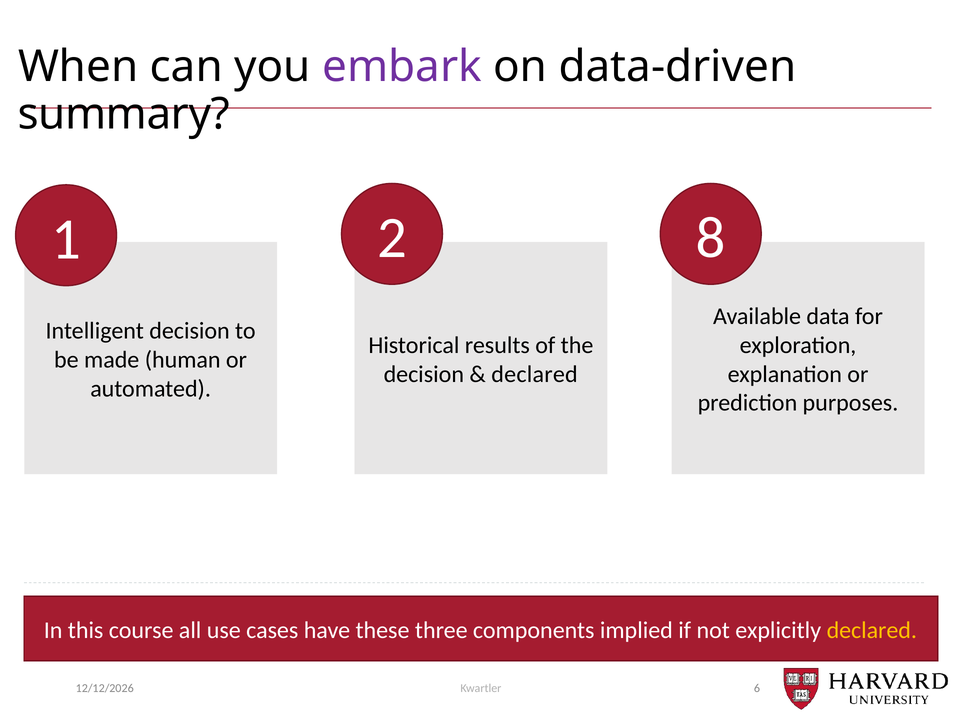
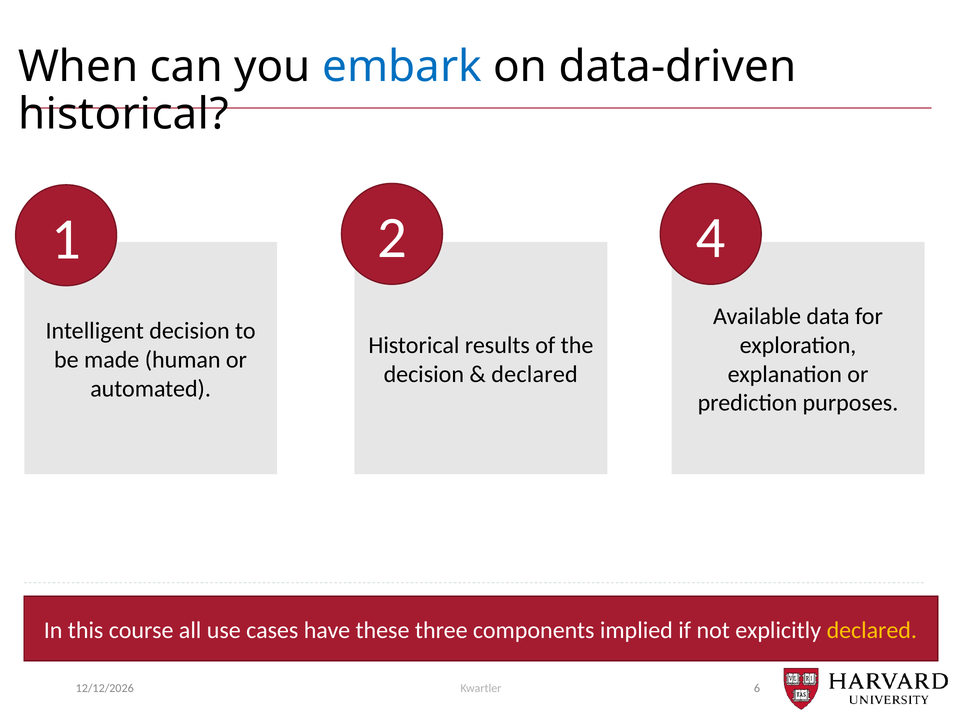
embark colour: purple -> blue (402, 67)
summary: summary -> historical (123, 114)
8: 8 -> 4 (711, 238)
